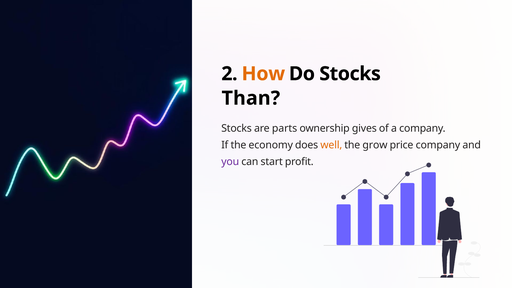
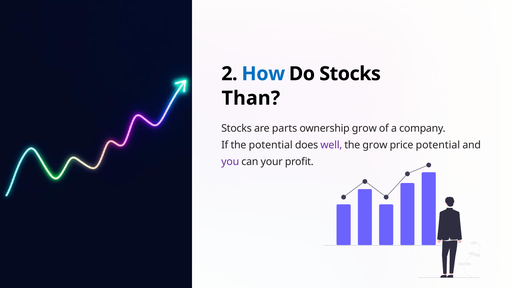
How colour: orange -> blue (263, 74)
ownership gives: gives -> grow (364, 128)
the economy: economy -> potential (271, 145)
well colour: orange -> purple (331, 145)
price company: company -> potential (438, 145)
start: start -> your (272, 162)
